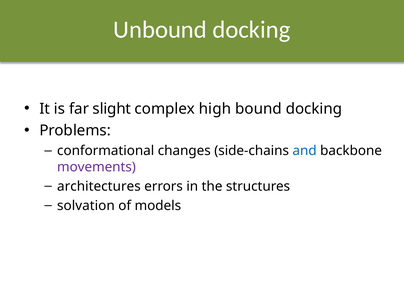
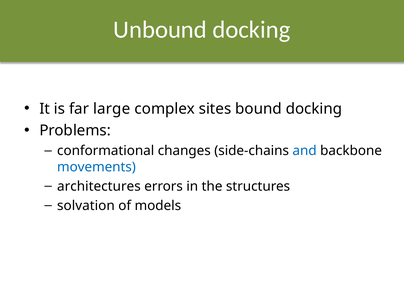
slight: slight -> large (112, 109)
high: high -> sites (215, 109)
movements colour: purple -> blue (96, 167)
